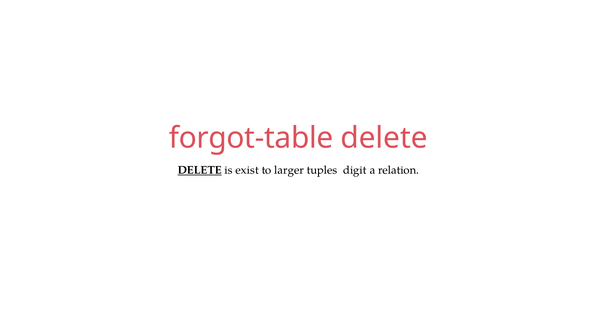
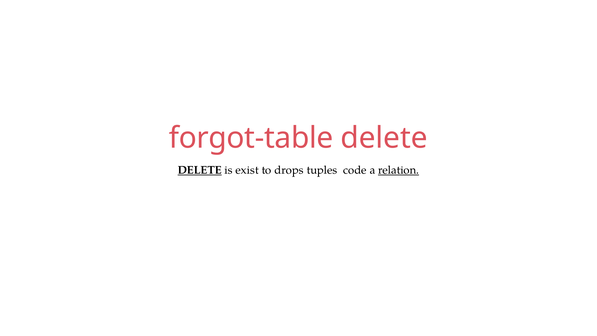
larger: larger -> drops (289, 170)
digit: digit -> code (355, 170)
relation underline: none -> present (399, 170)
